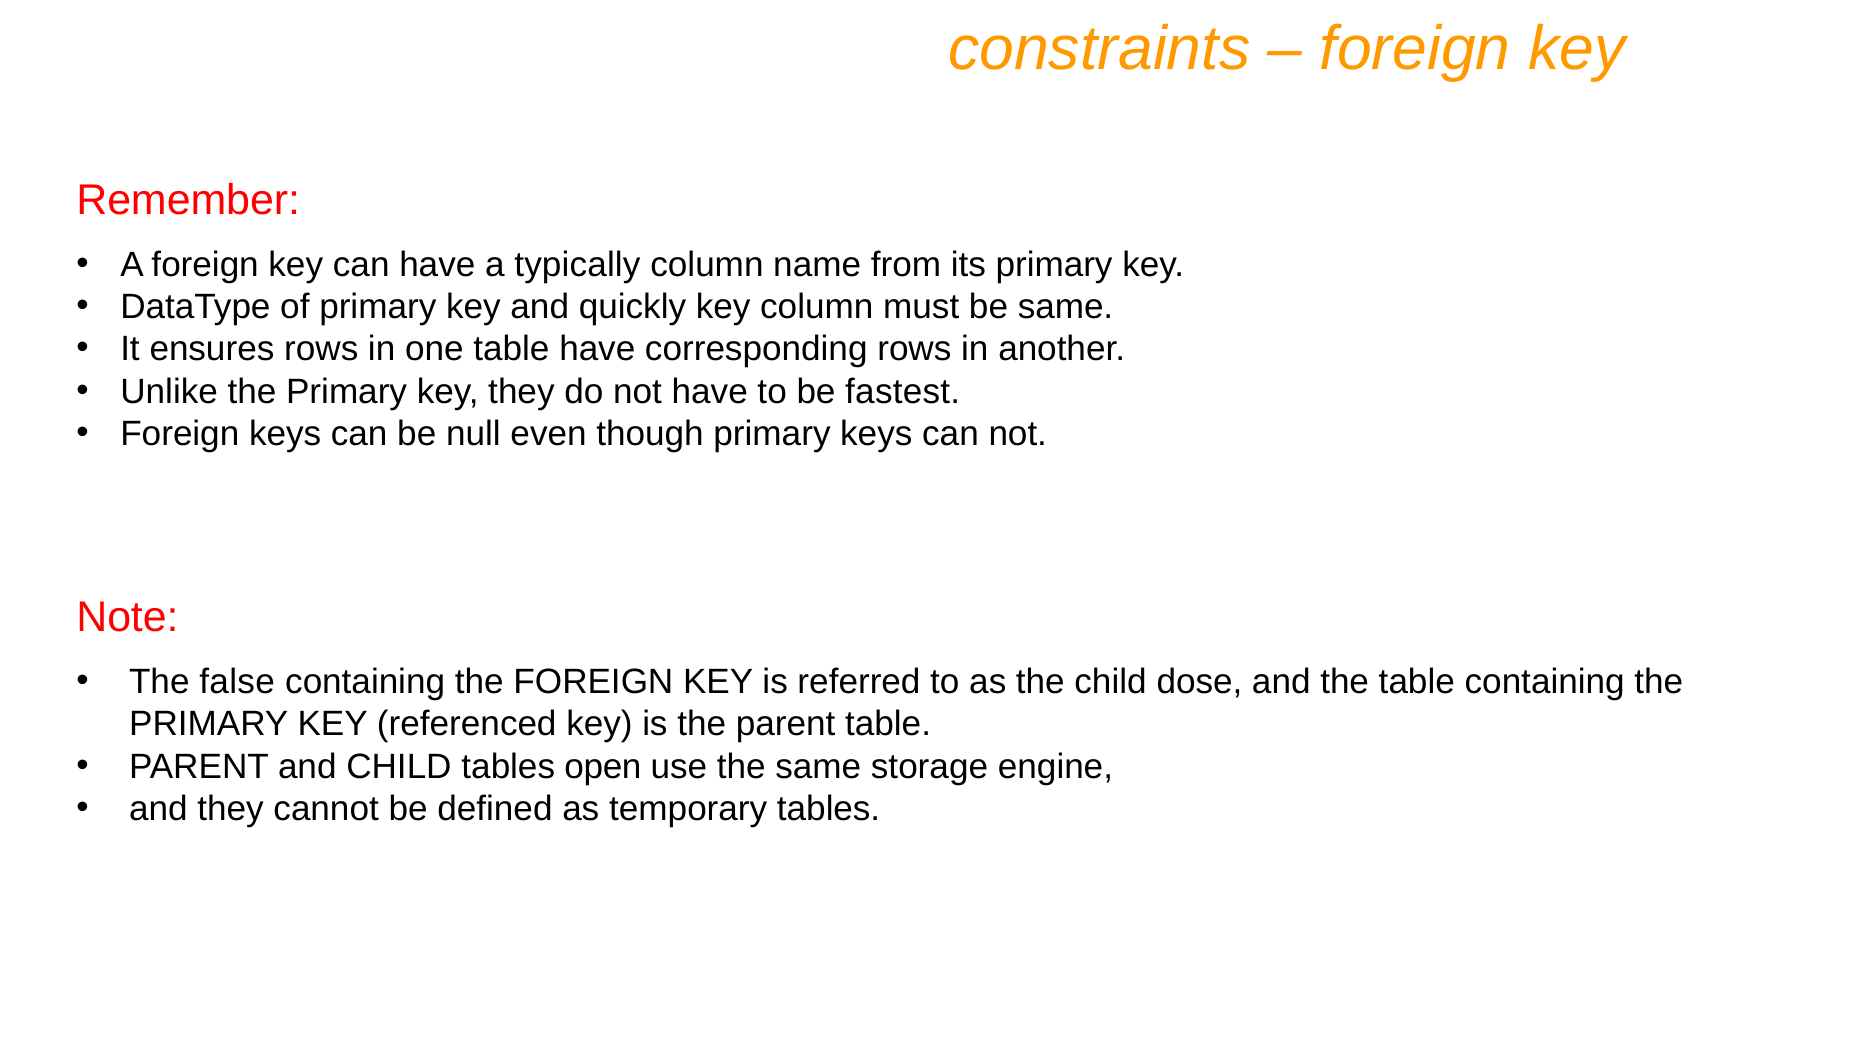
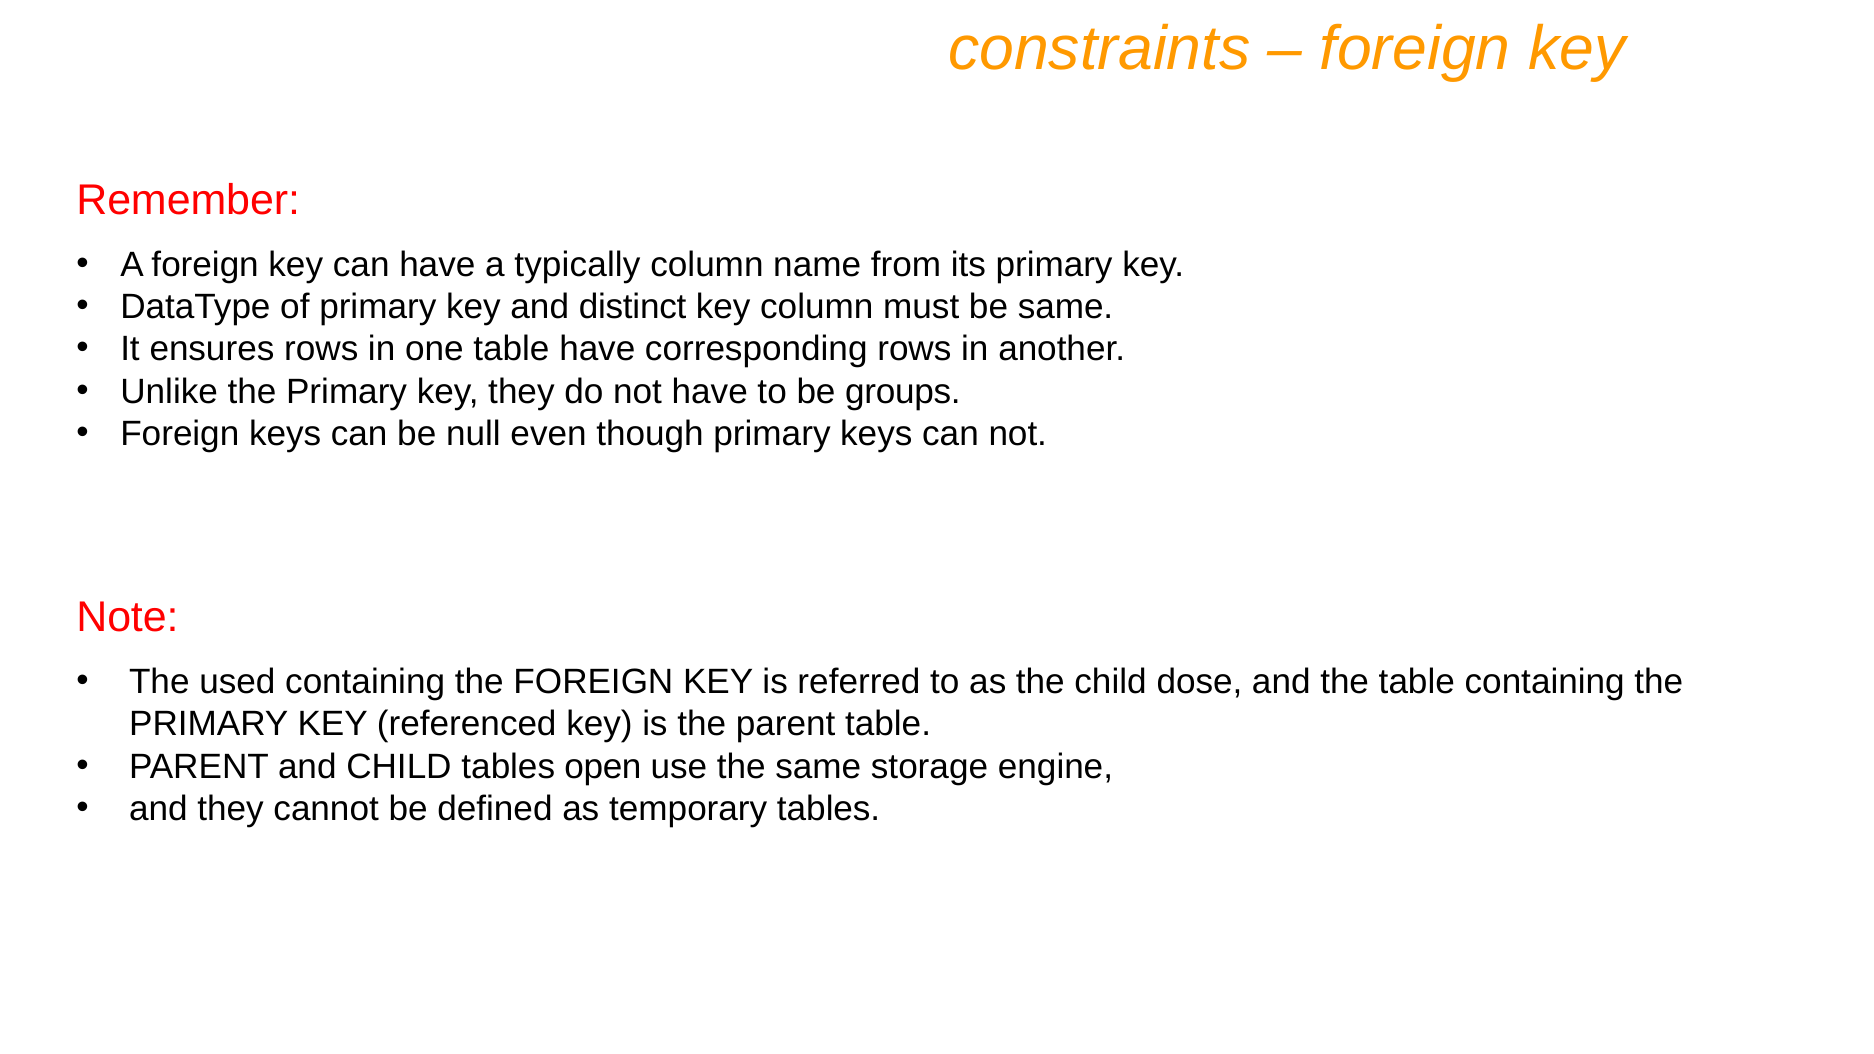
quickly: quickly -> distinct (633, 307)
fastest: fastest -> groups (903, 391)
false: false -> used (237, 682)
